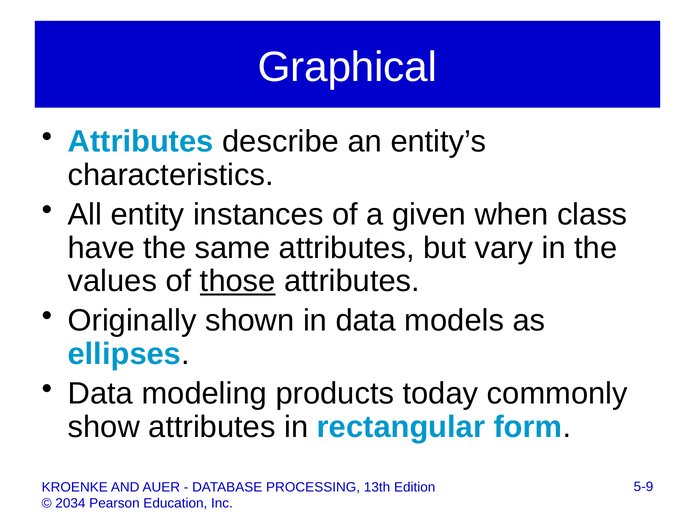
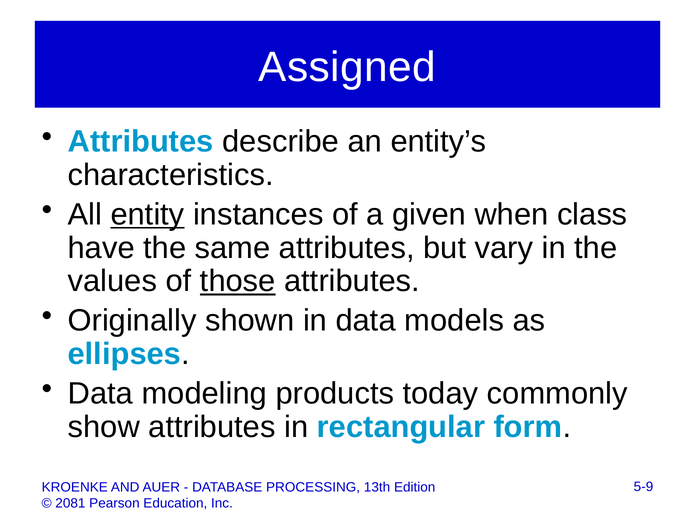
Graphical: Graphical -> Assigned (347, 67)
entity underline: none -> present (148, 215)
2034: 2034 -> 2081 (70, 504)
